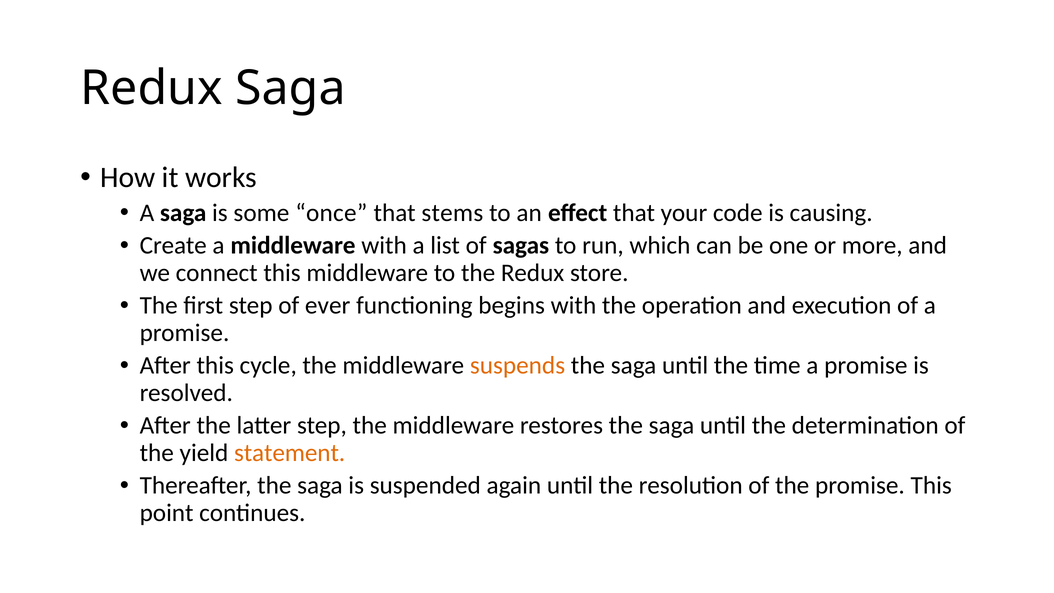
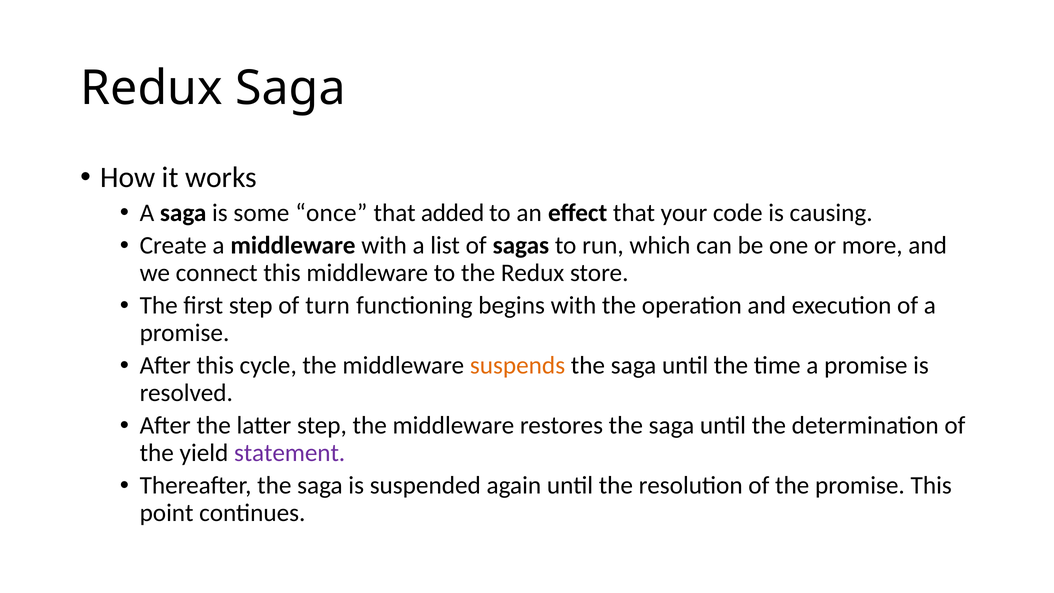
stems: stems -> added (453, 213)
ever: ever -> turn (328, 306)
statement colour: orange -> purple (290, 453)
